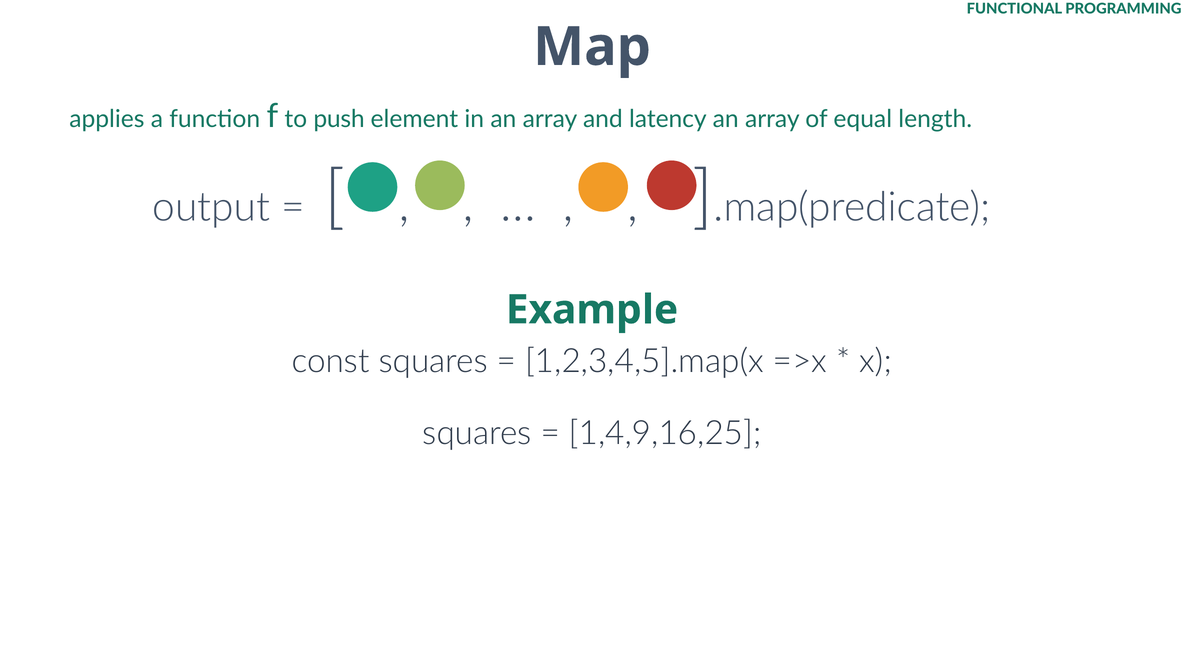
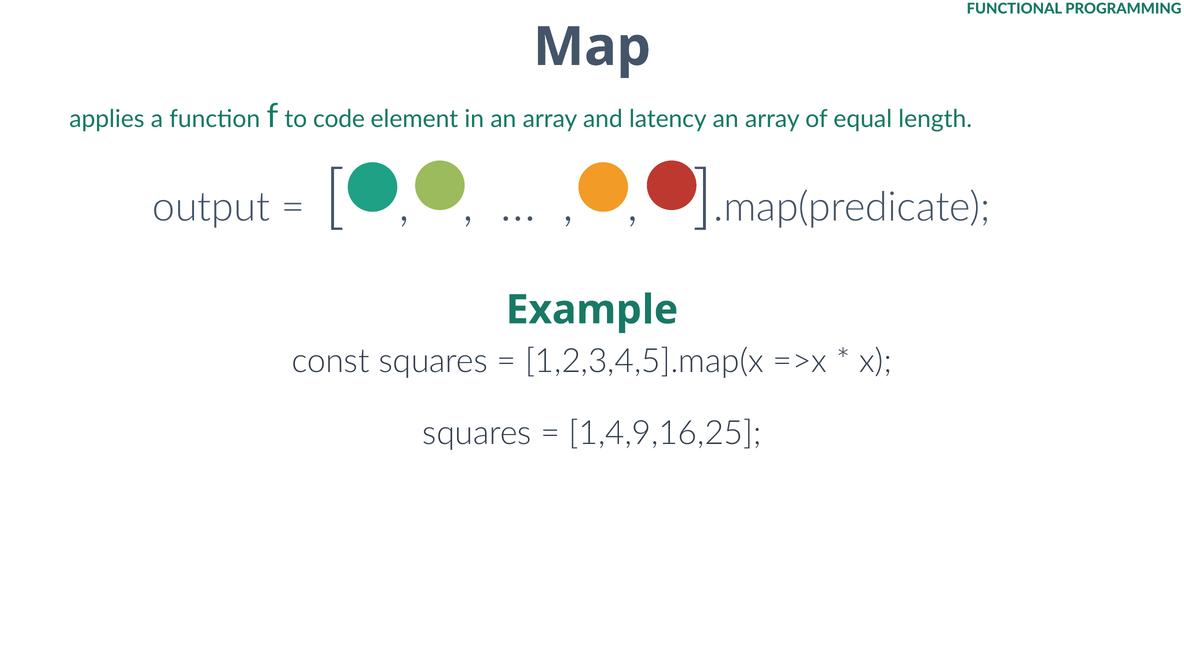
push: push -> code (339, 119)
